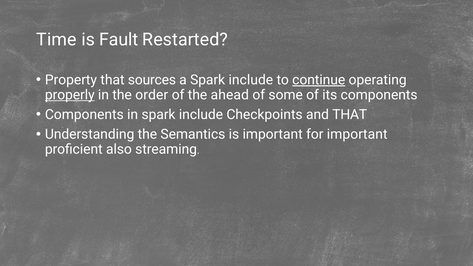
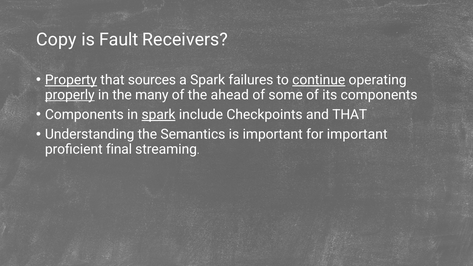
Time: Time -> Copy (56, 40)
Restarted: Restarted -> Receivers (185, 40)
Property underline: none -> present (71, 80)
a Spark include: include -> failures (251, 80)
order: order -> many (152, 95)
spark underline: none -> present (159, 115)
also: also -> final (119, 149)
